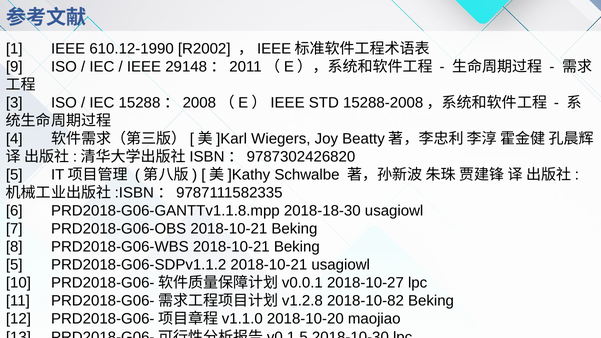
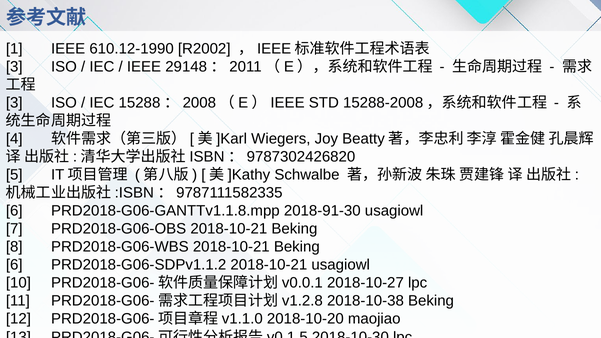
9: 9 -> 3 (14, 67)
2018-18-30: 2018-18-30 -> 2018-91-30 (322, 211)
5: 5 -> 6 (14, 265)
2018-10-82: 2018-10-82 -> 2018-10-38 (365, 301)
